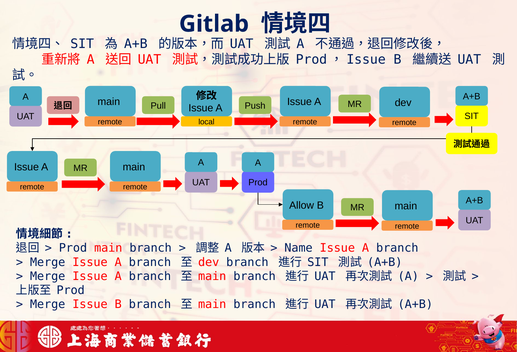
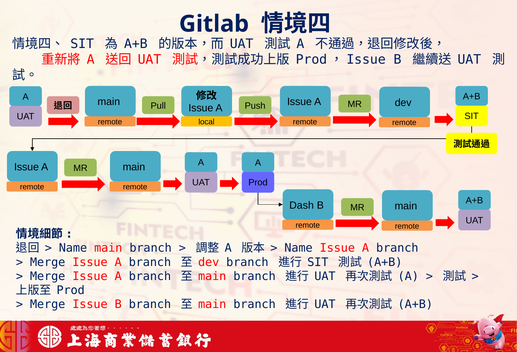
Allow: Allow -> Dash (302, 205)
Prod: Prod -> Name (73, 248)
